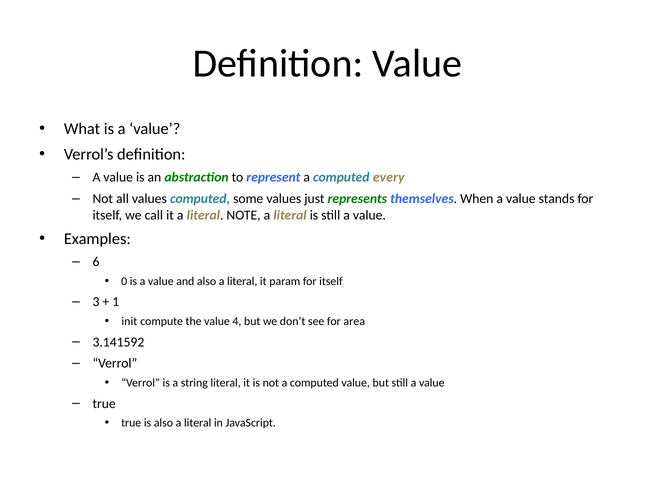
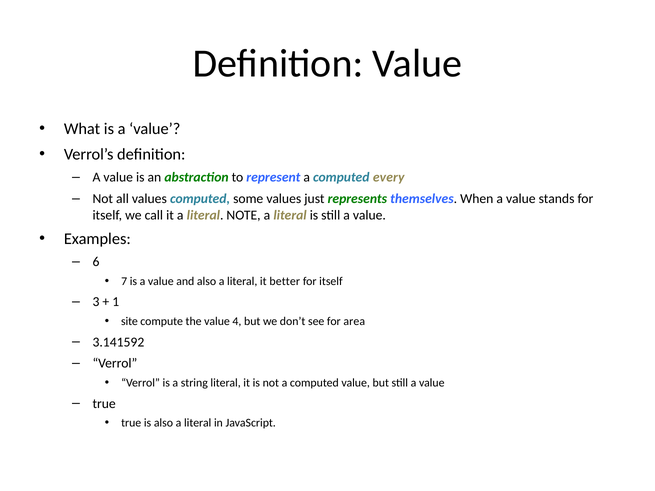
0: 0 -> 7 (124, 282)
param: param -> better (285, 282)
init: init -> site (129, 322)
